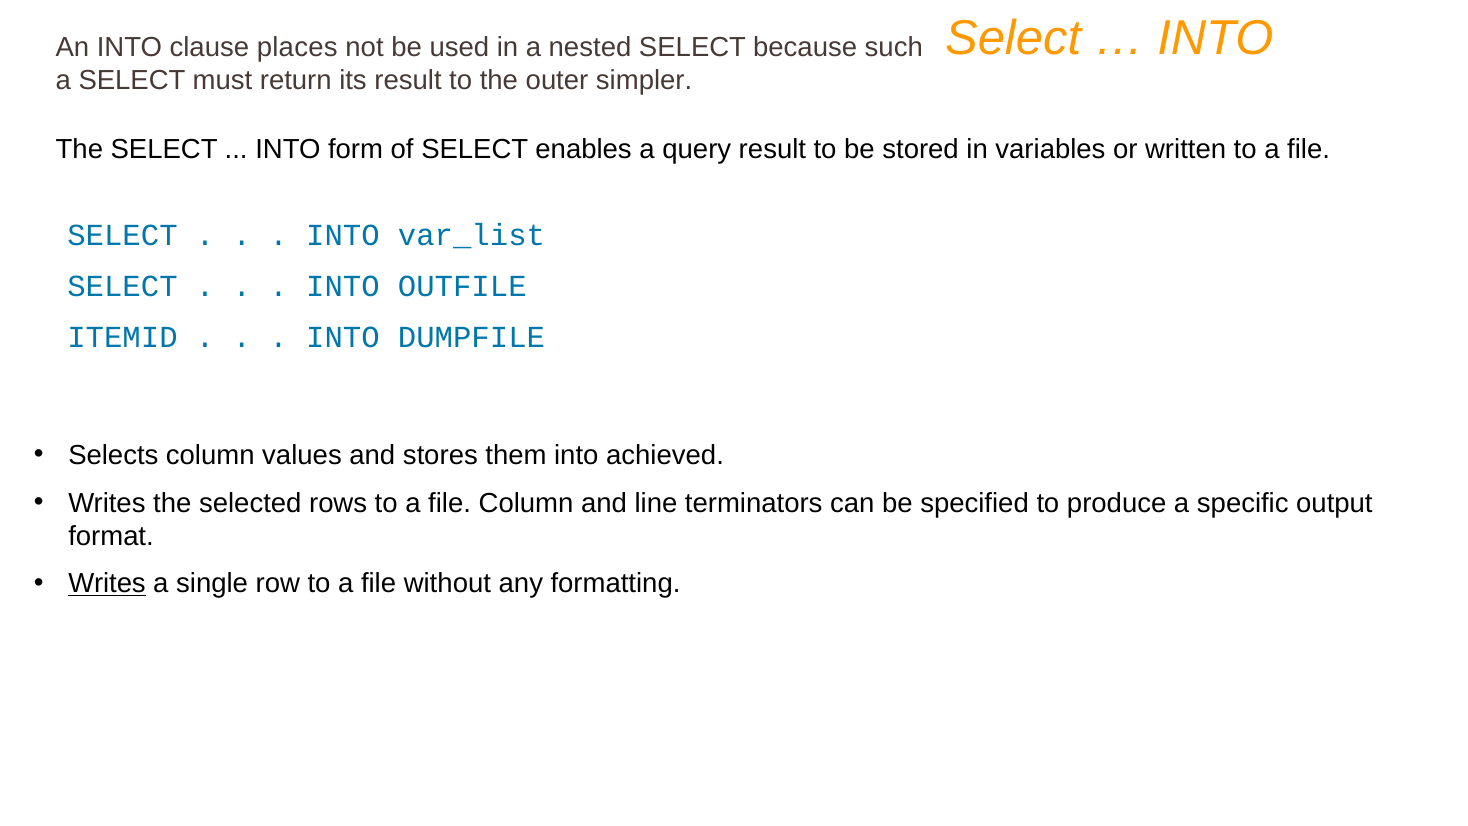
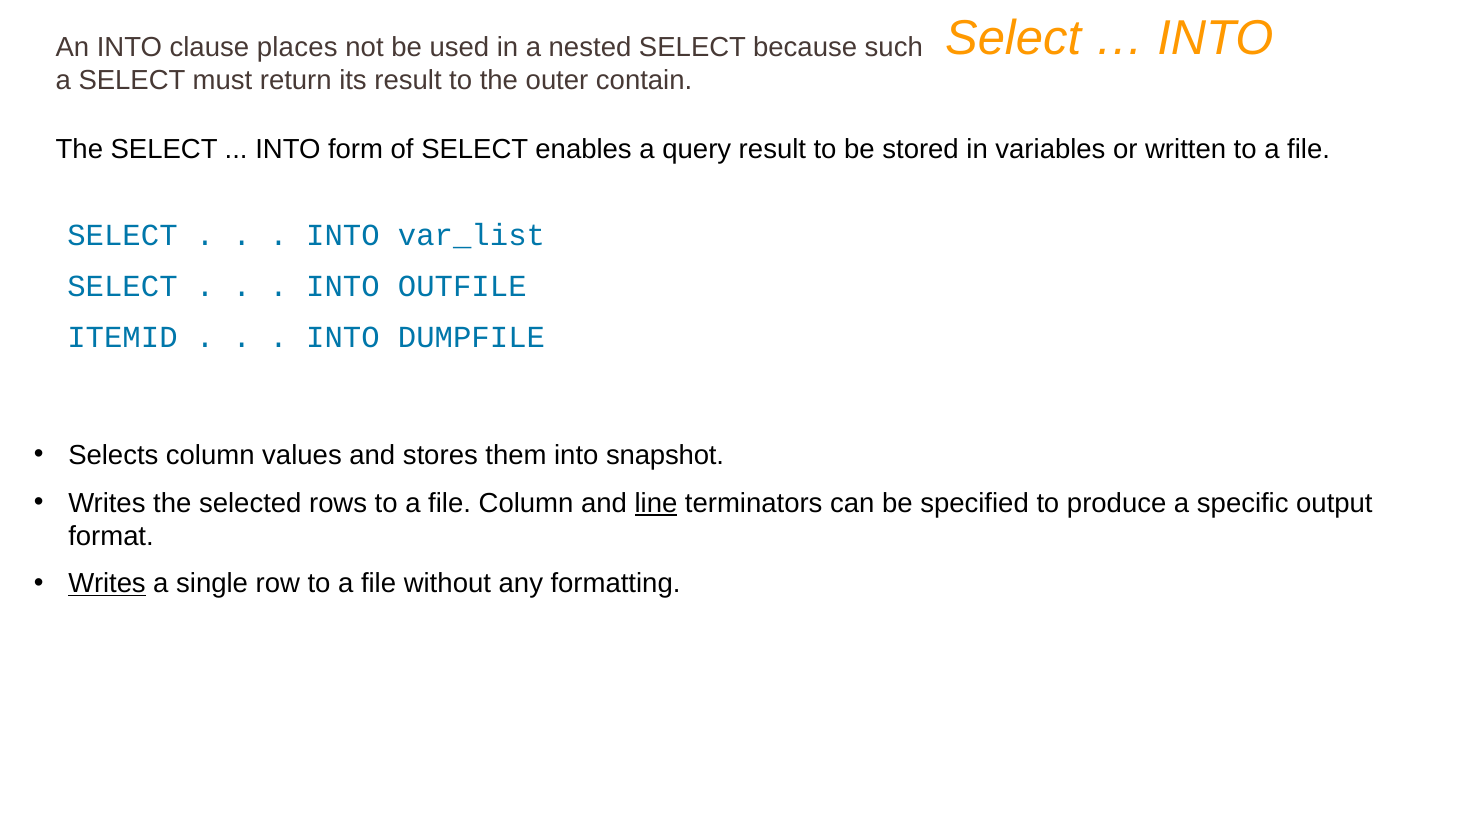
simpler: simpler -> contain (644, 80)
achieved: achieved -> snapshot (665, 455)
line underline: none -> present (656, 503)
